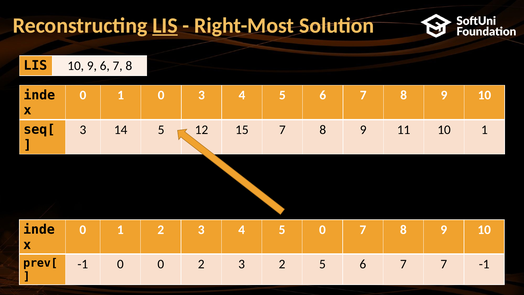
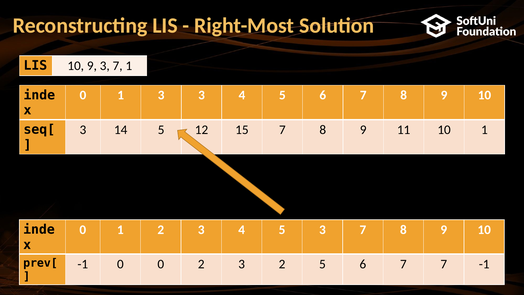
LIS underline: present -> none (165, 25)
9 6: 6 -> 3 (105, 66)
8: 8 -> 1 (129, 66)
1 0: 0 -> 3 (161, 95)
5 0: 0 -> 3 (322, 230)
